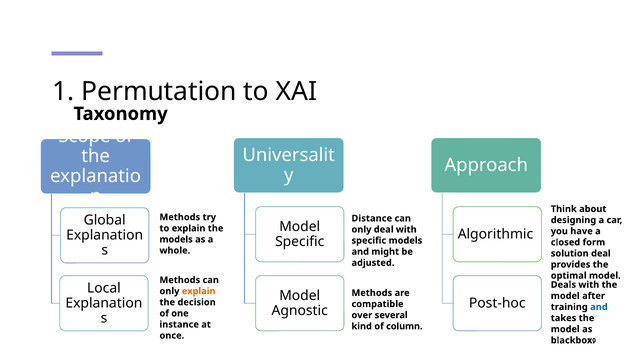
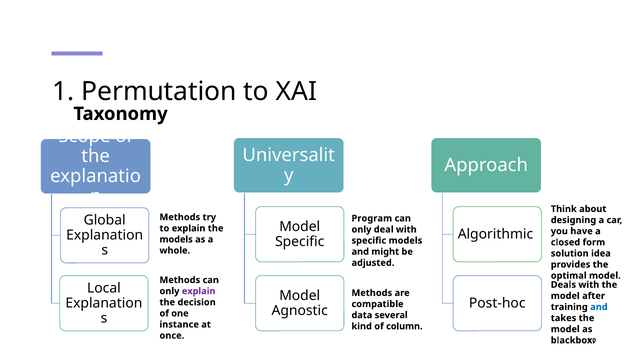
Distance: Distance -> Program (372, 218)
solution deal: deal -> idea (601, 254)
explain colour: orange -> purple (199, 291)
over: over -> data (362, 315)
